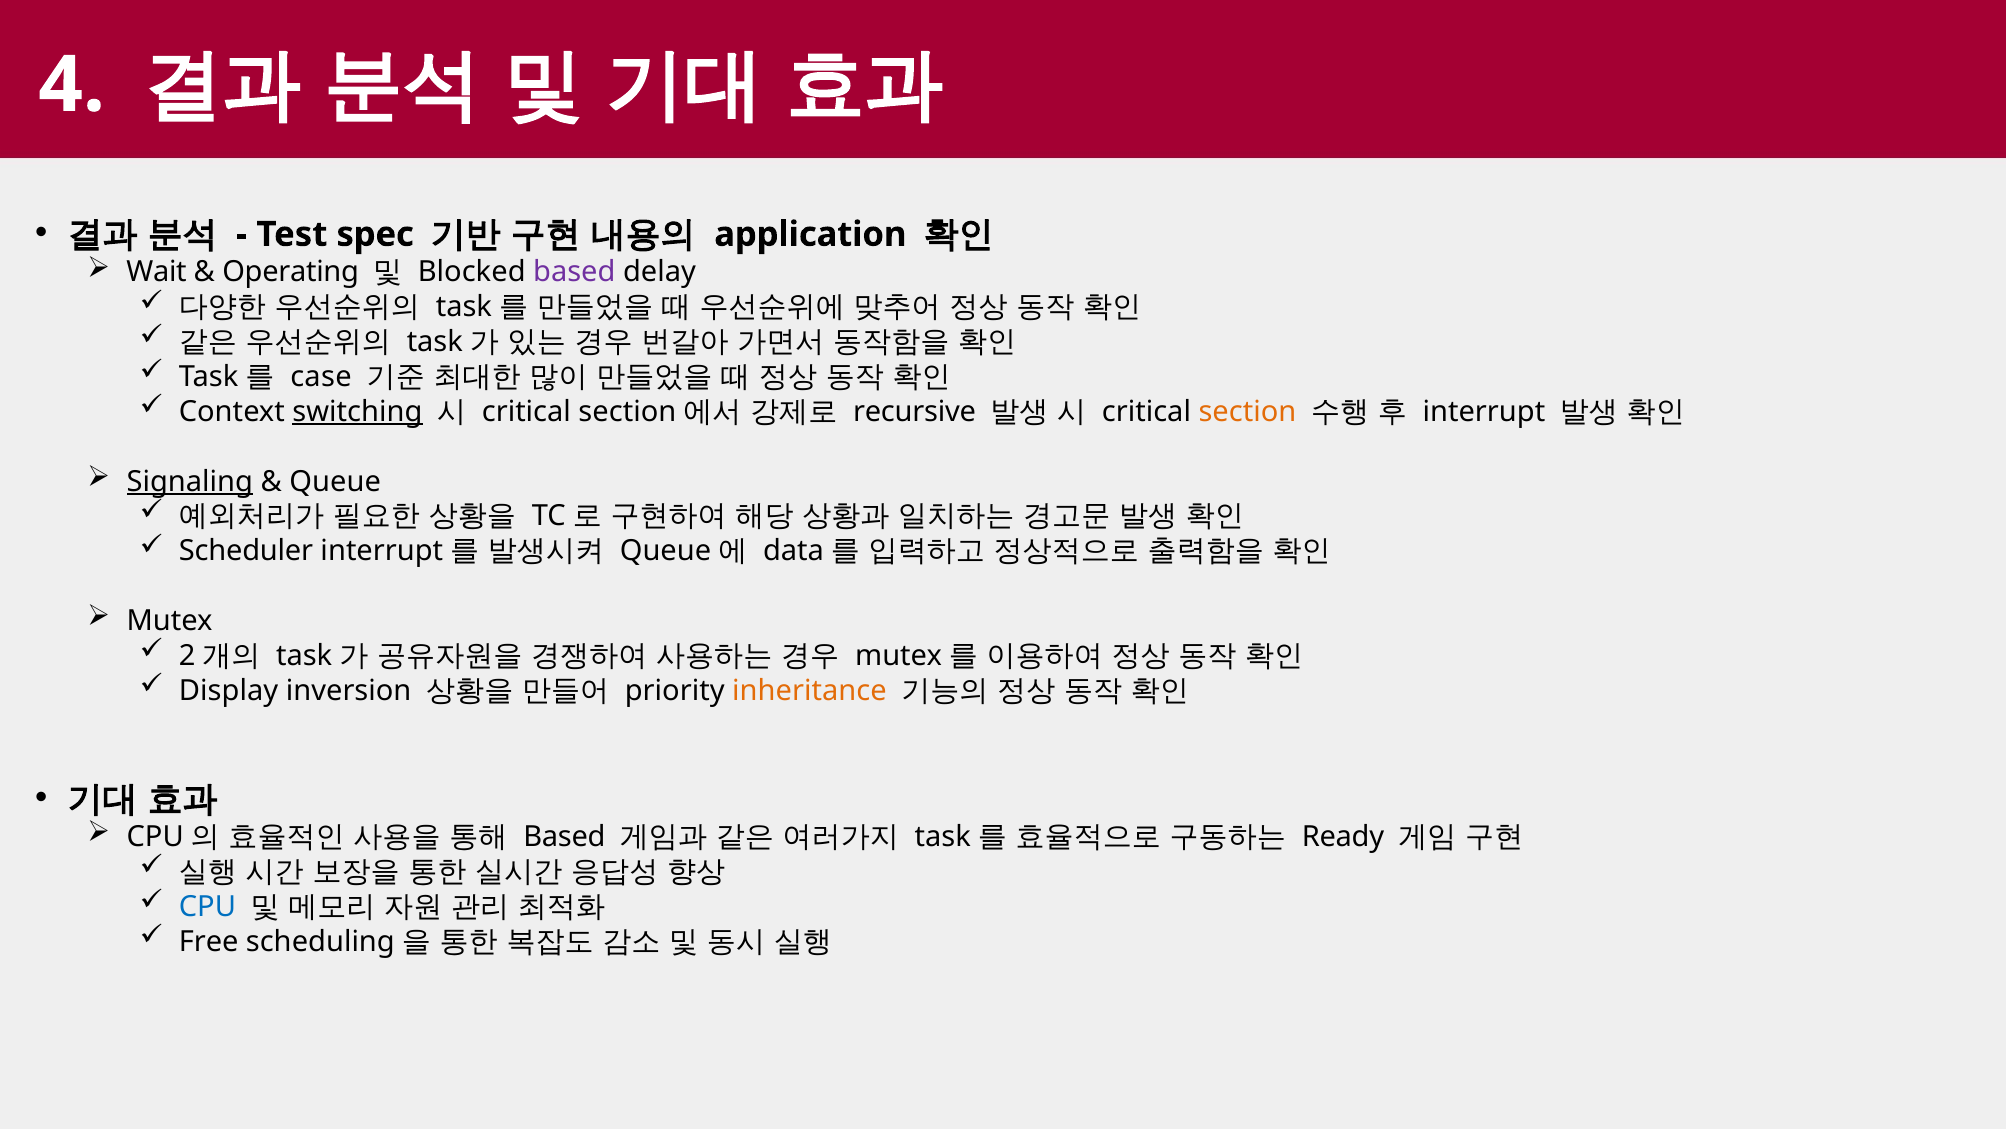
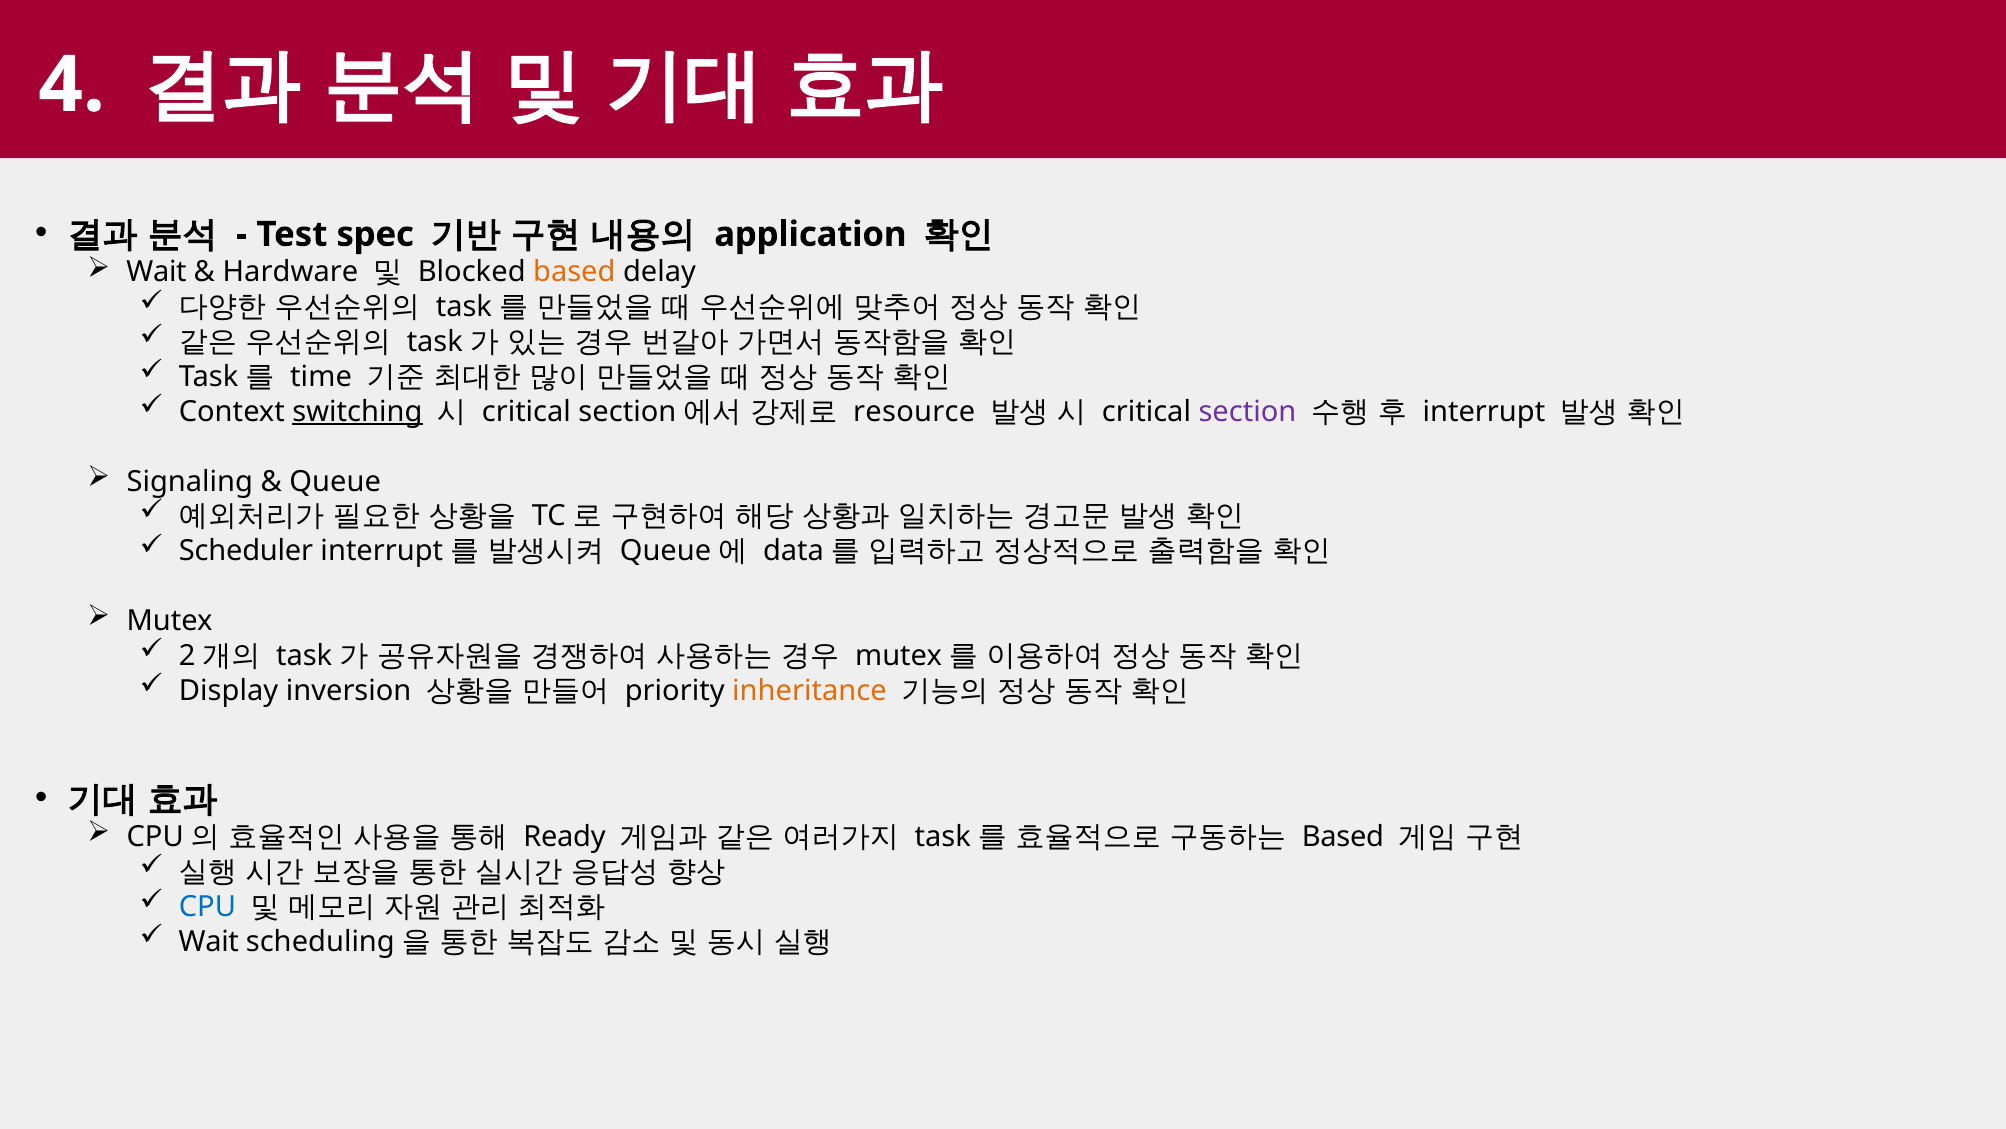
Operating: Operating -> Hardware (290, 272)
based colour: purple -> orange (574, 272)
case: case -> time (321, 377)
recursive: recursive -> resource (914, 412)
section colour: orange -> purple (1247, 412)
Signaling underline: present -> none (190, 481)
Based: Based -> Ready (564, 837)
Ready: Ready -> Based (1343, 837)
Free: Free -> Wait (209, 941)
